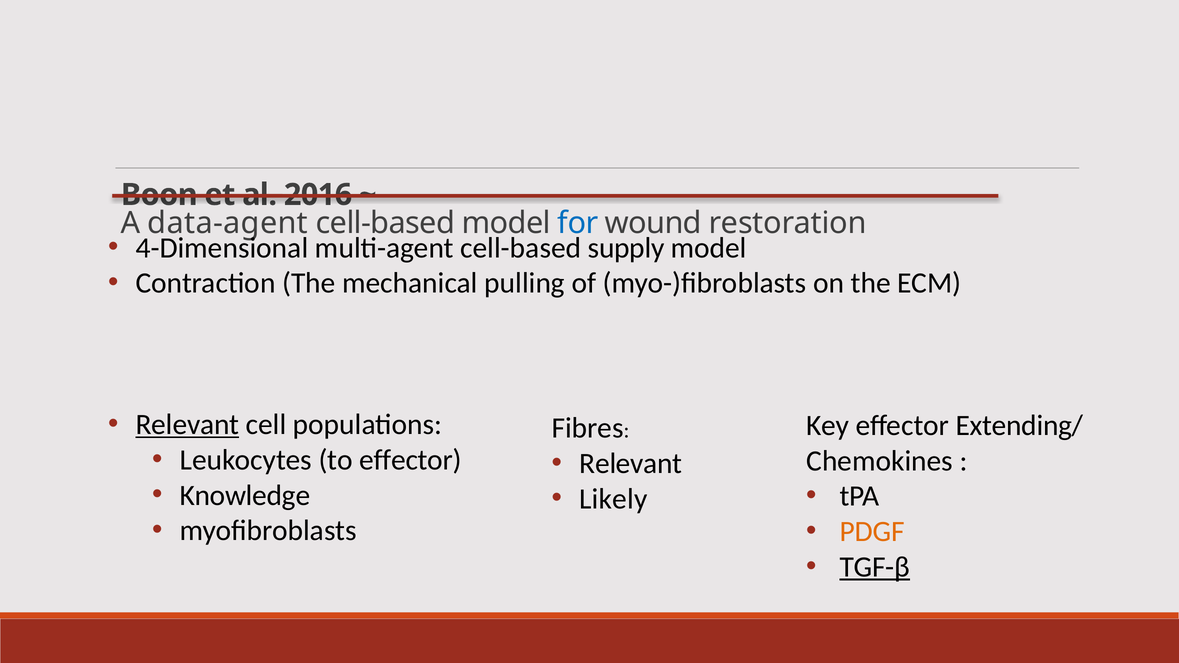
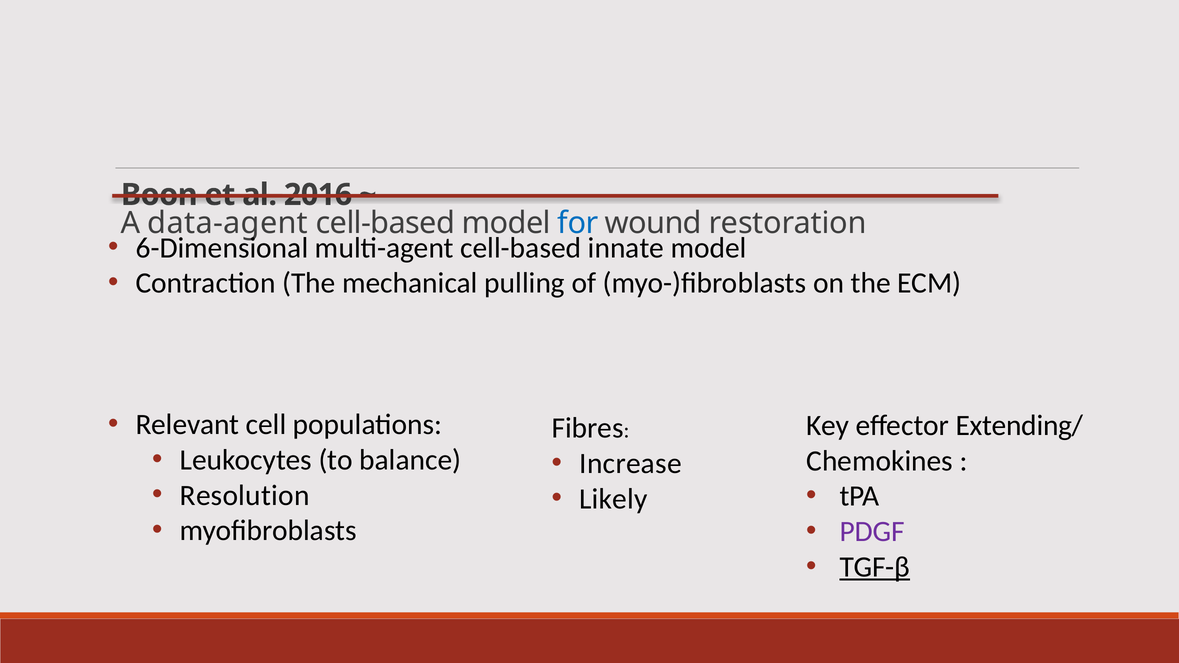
4-Dimensional: 4-Dimensional -> 6-Dimensional (222, 248)
supply: supply -> innate (626, 248)
Relevant underline: present -> none (187, 425)
to effector: effector -> balance (410, 460)
Relevant: Relevant -> Increase (631, 464)
Knowledge: Knowledge -> Resolution (245, 495)
PDGF colour: orange -> purple (872, 532)
